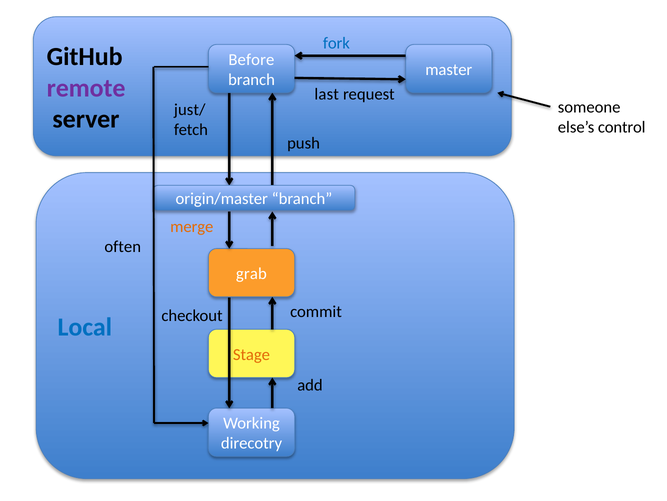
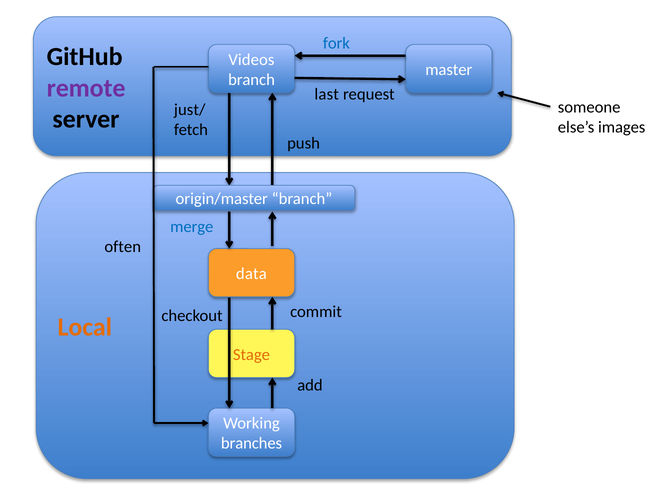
Before: Before -> Videos (251, 60)
control: control -> images (622, 127)
merge colour: orange -> blue (192, 227)
grab: grab -> data (251, 273)
Local colour: blue -> orange (85, 327)
direcotry: direcotry -> branches (252, 443)
